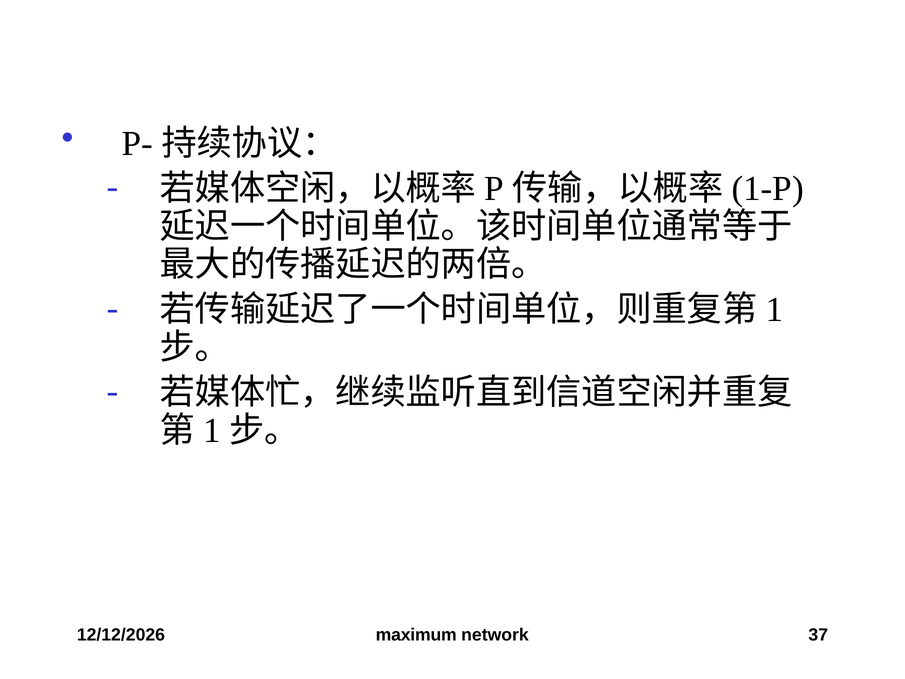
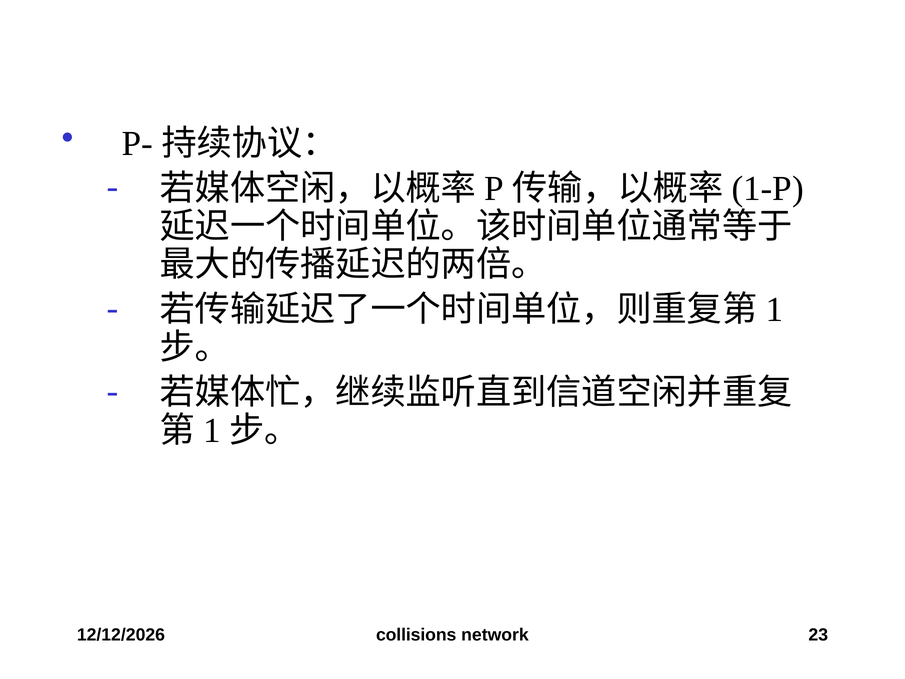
maximum: maximum -> collisions (416, 635)
37: 37 -> 23 (818, 635)
